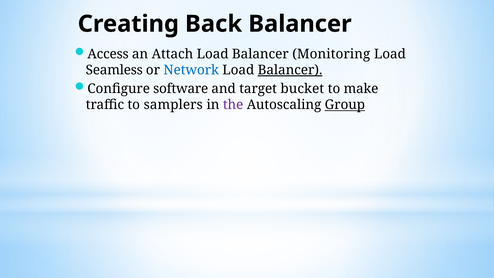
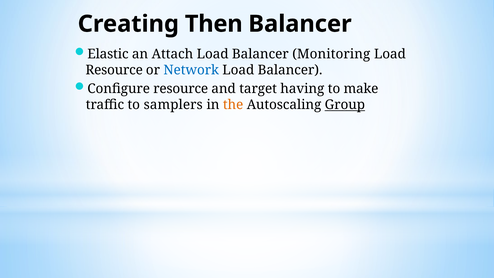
Back: Back -> Then (214, 24)
Access: Access -> Elastic (108, 54)
Seamless: Seamless -> Resource (114, 70)
Balancer underline: present -> none (290, 70)
Configure software: software -> resource (181, 89)
bucket: bucket -> having (302, 89)
the colour: purple -> orange (233, 105)
